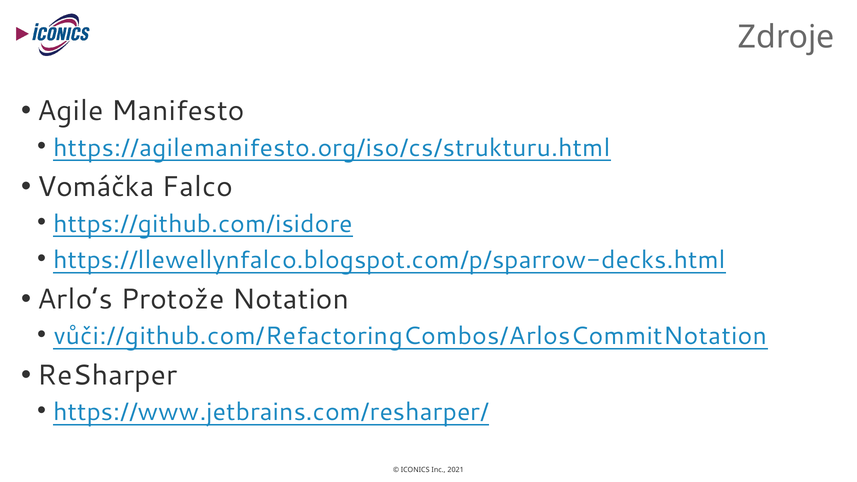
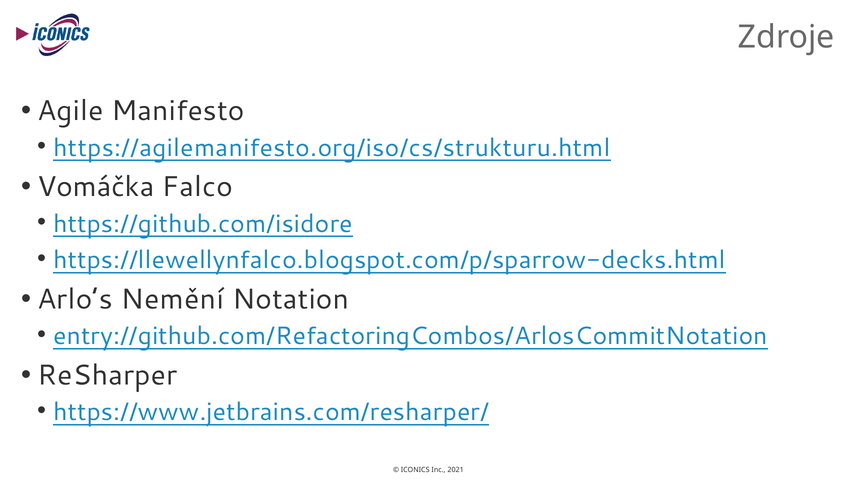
Protože: Protože -> Nemění (172, 299)
vůči://github.com/RefactoringCombos/ArlosCommitNotation: vůči://github.com/RefactoringCombos/ArlosCommitNotation -> entry://github.com/RefactoringCombos/ArlosCommitNotation (410, 336)
